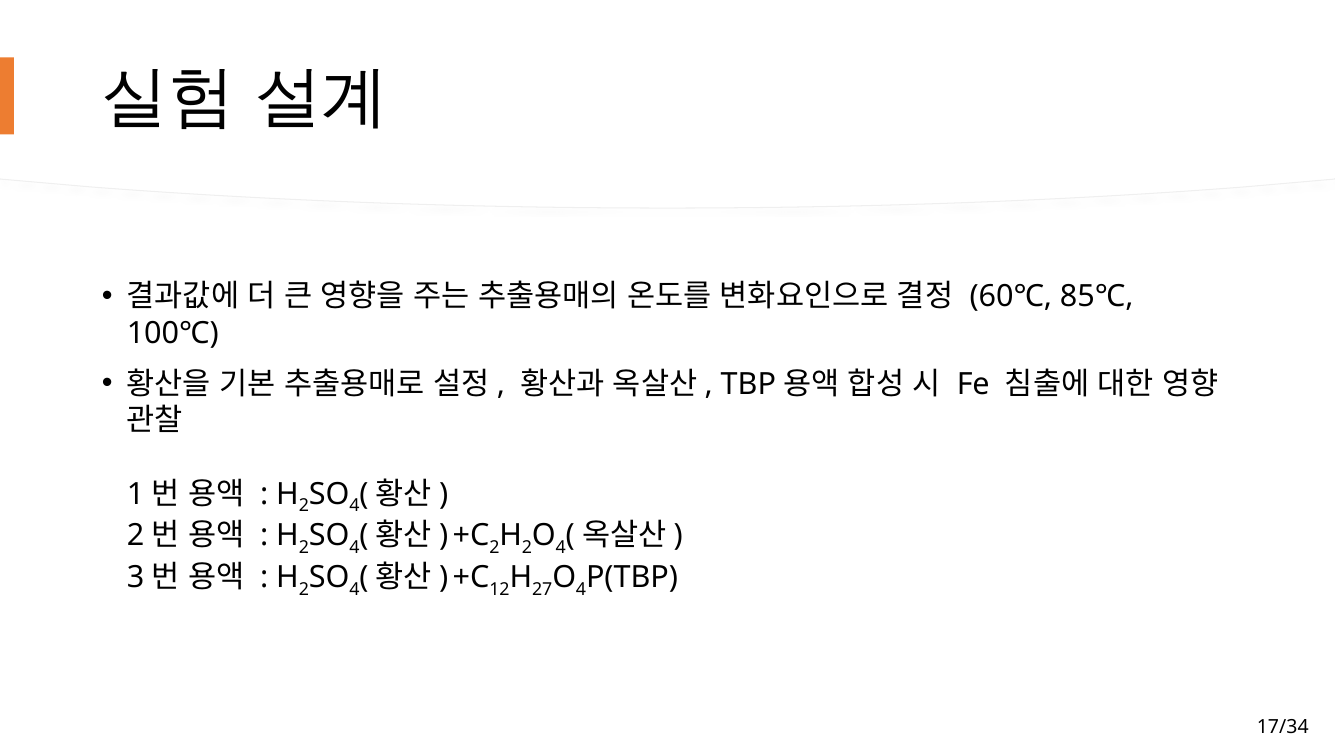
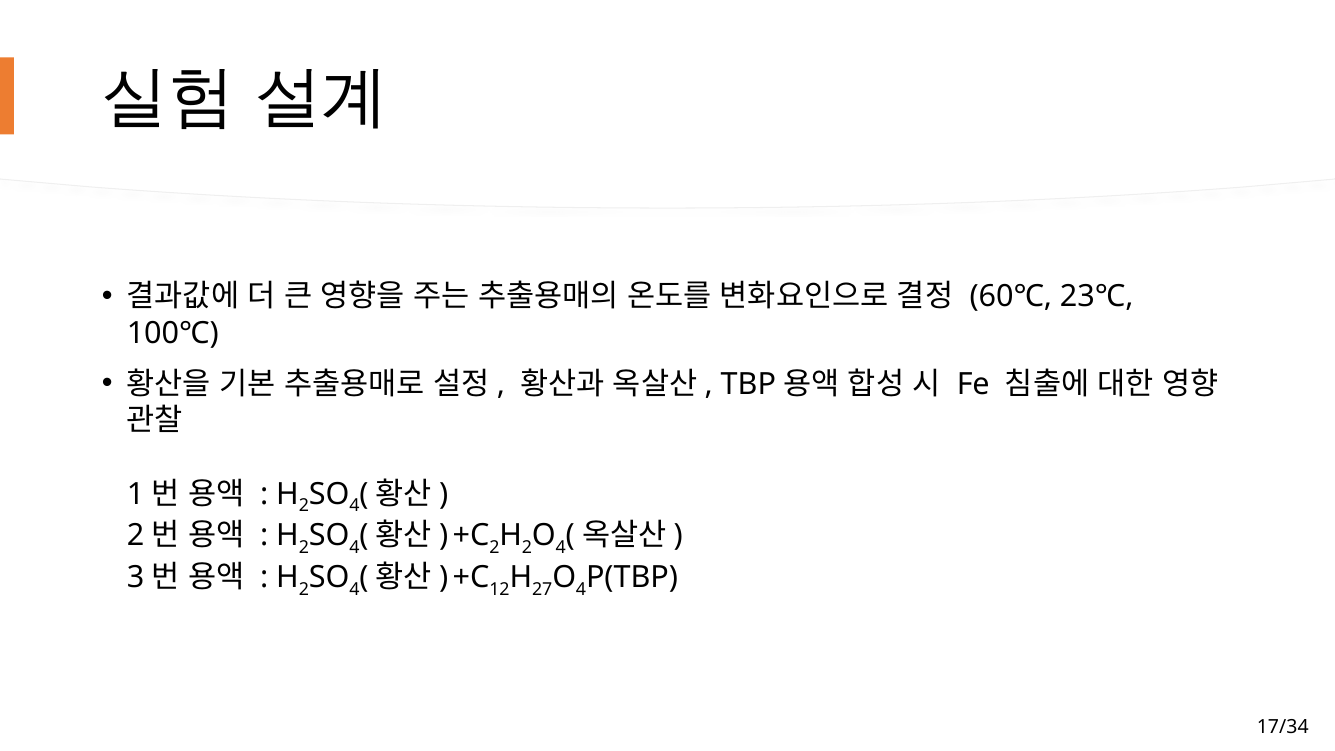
85℃: 85℃ -> 23℃ (1097, 297)
